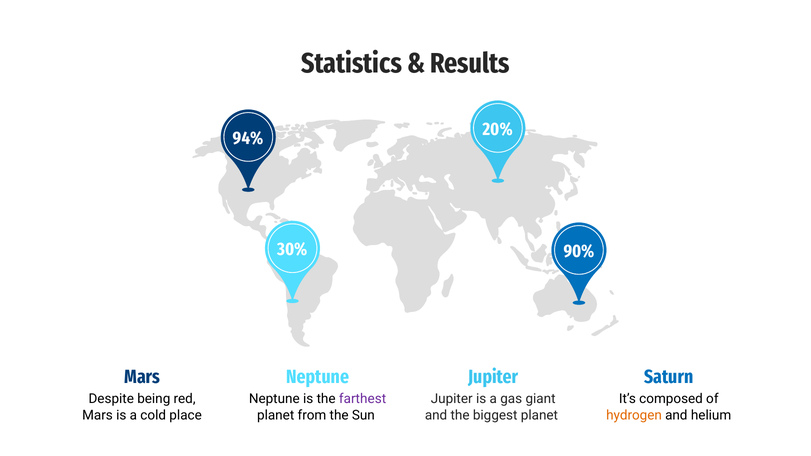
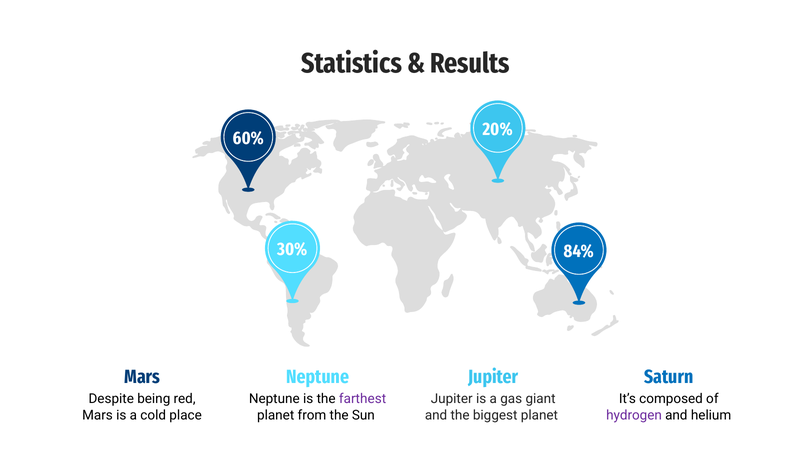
94%: 94% -> 60% (248, 138)
90%: 90% -> 84% (579, 251)
hydrogen colour: orange -> purple (634, 415)
